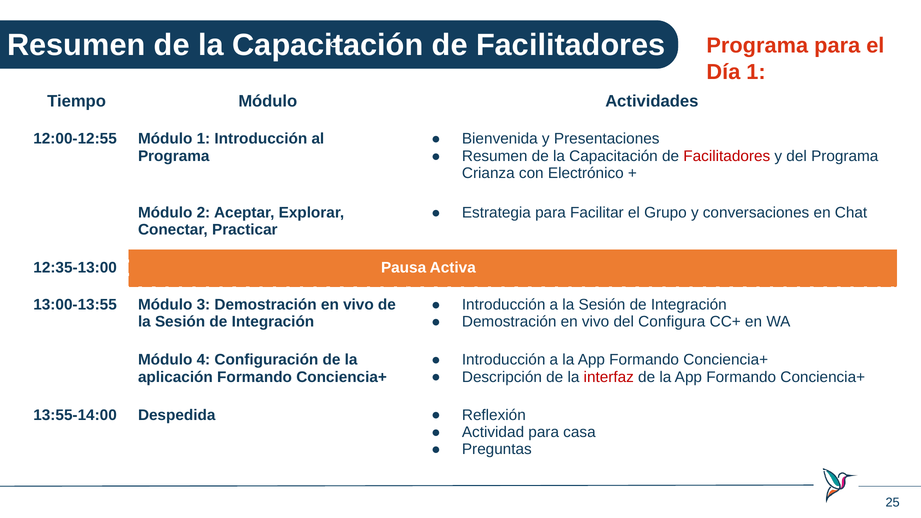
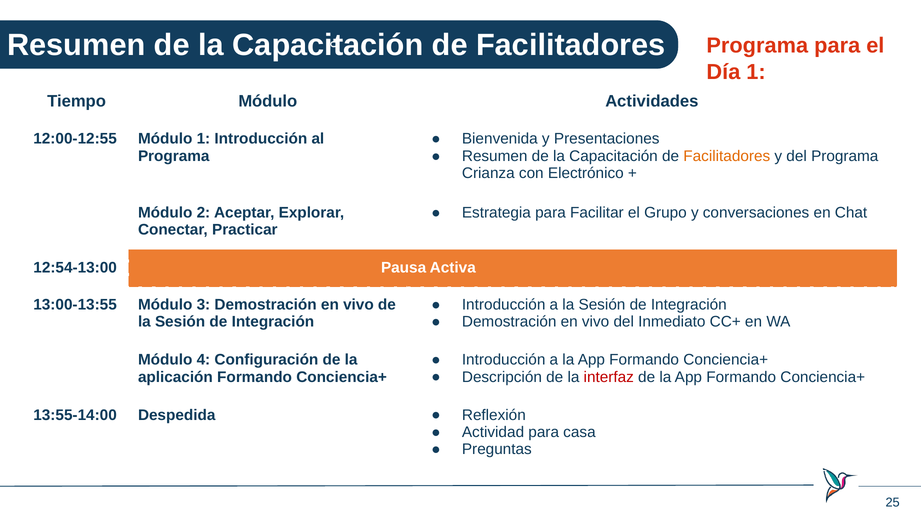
Facilitadores colour: red -> orange (727, 156)
12:35-13:00: 12:35-13:00 -> 12:54-13:00 (75, 268)
Configura: Configura -> Inmediato (672, 322)
